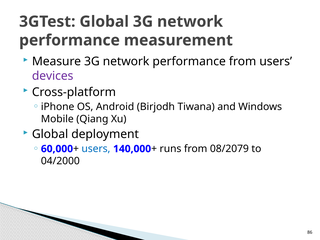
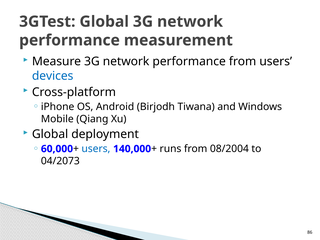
devices colour: purple -> blue (53, 76)
08/2079: 08/2079 -> 08/2004 (229, 149)
04/2000: 04/2000 -> 04/2073 (60, 161)
